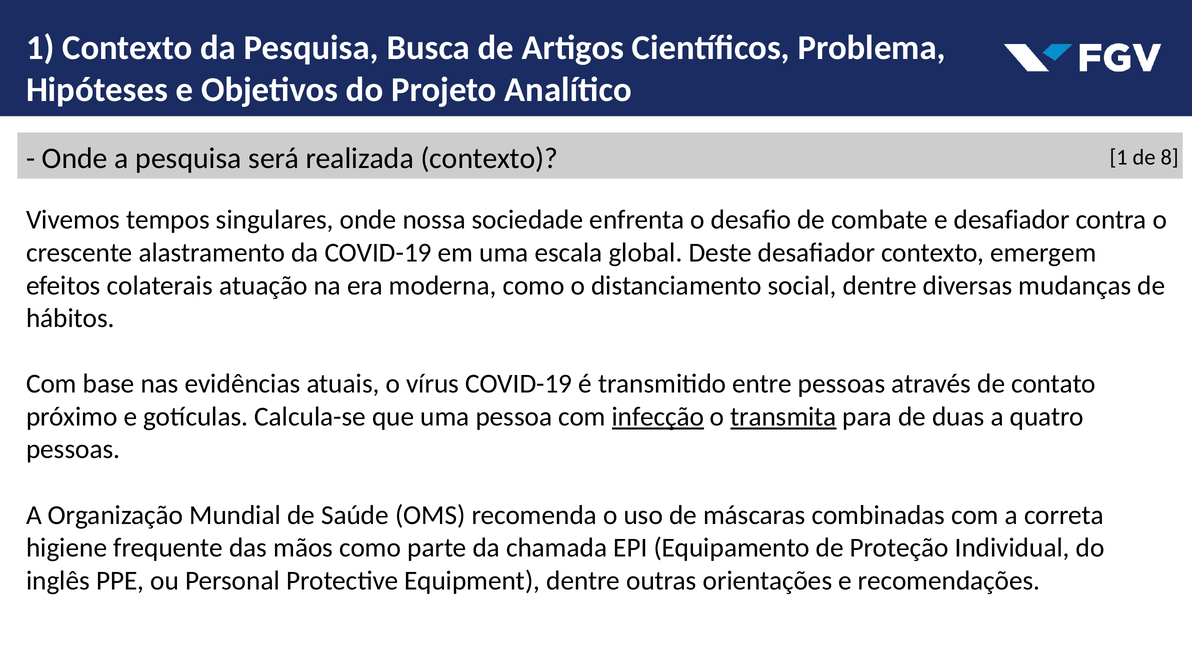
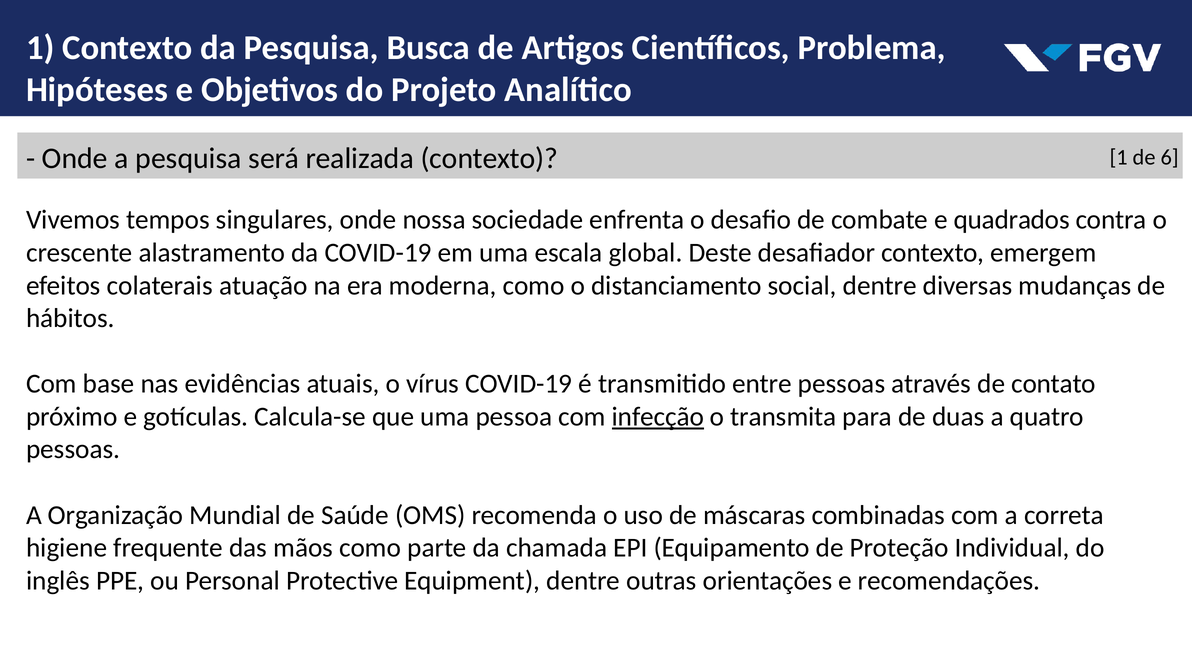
8: 8 -> 6 (1170, 157)
e desafiador: desafiador -> quadrados (1012, 220)
transmita underline: present -> none (783, 416)
